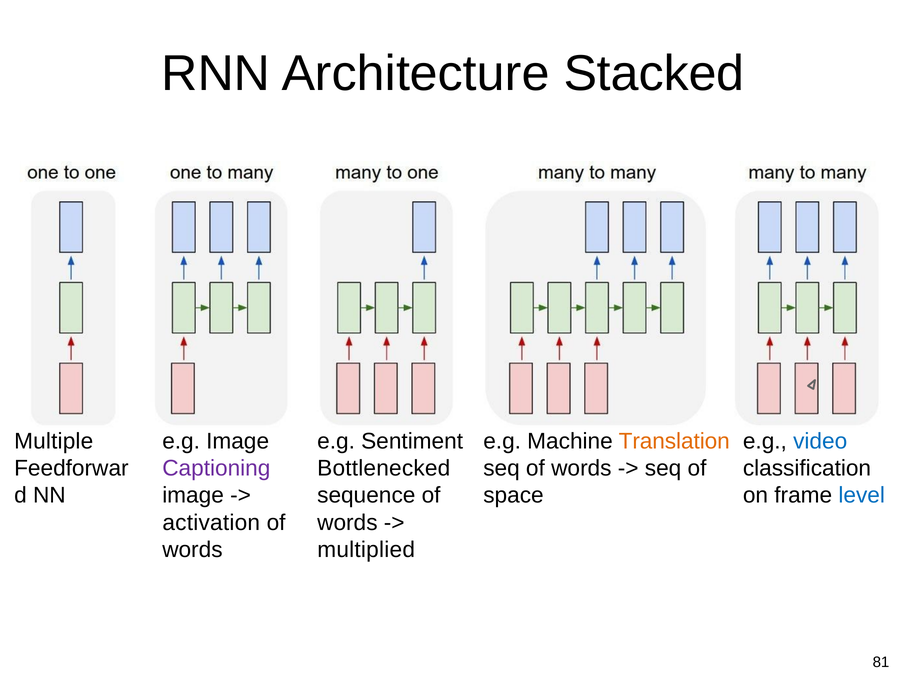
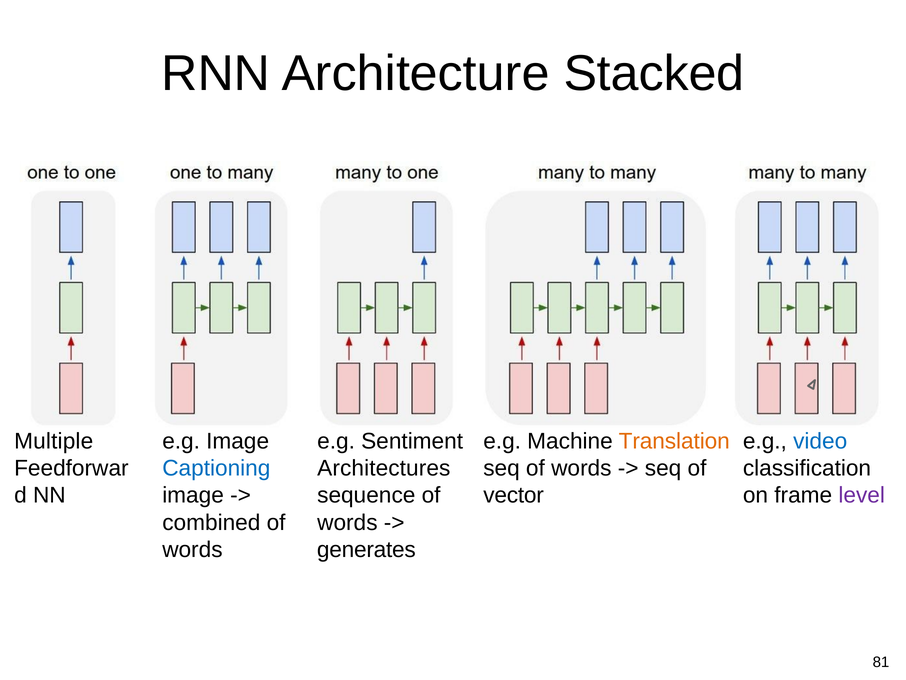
Captioning colour: purple -> blue (216, 468)
Bottlenecked: Bottlenecked -> Architectures (384, 468)
space: space -> vector (514, 495)
level colour: blue -> purple (862, 495)
activation: activation -> combined (211, 522)
multiplied: multiplied -> generates (366, 549)
